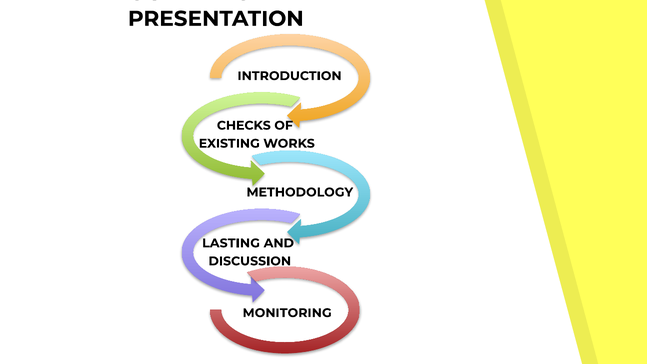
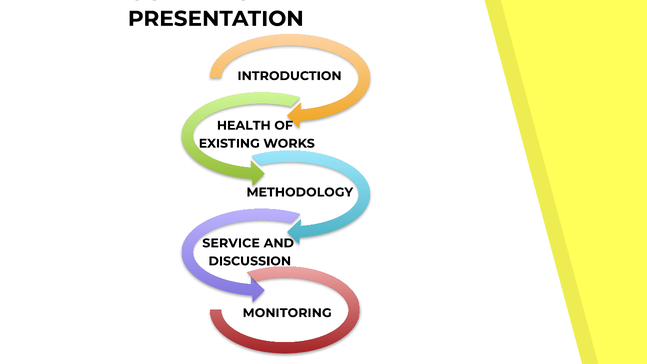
CHECKS: CHECKS -> HEALTH (244, 125)
LASTING: LASTING -> SERVICE (231, 243)
